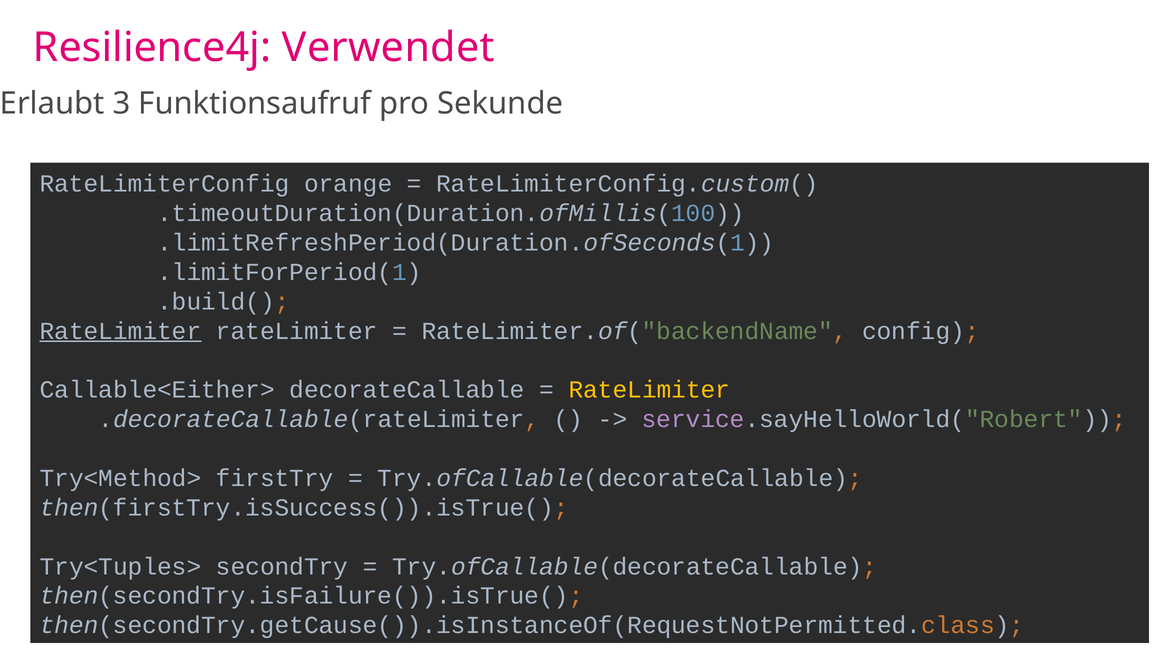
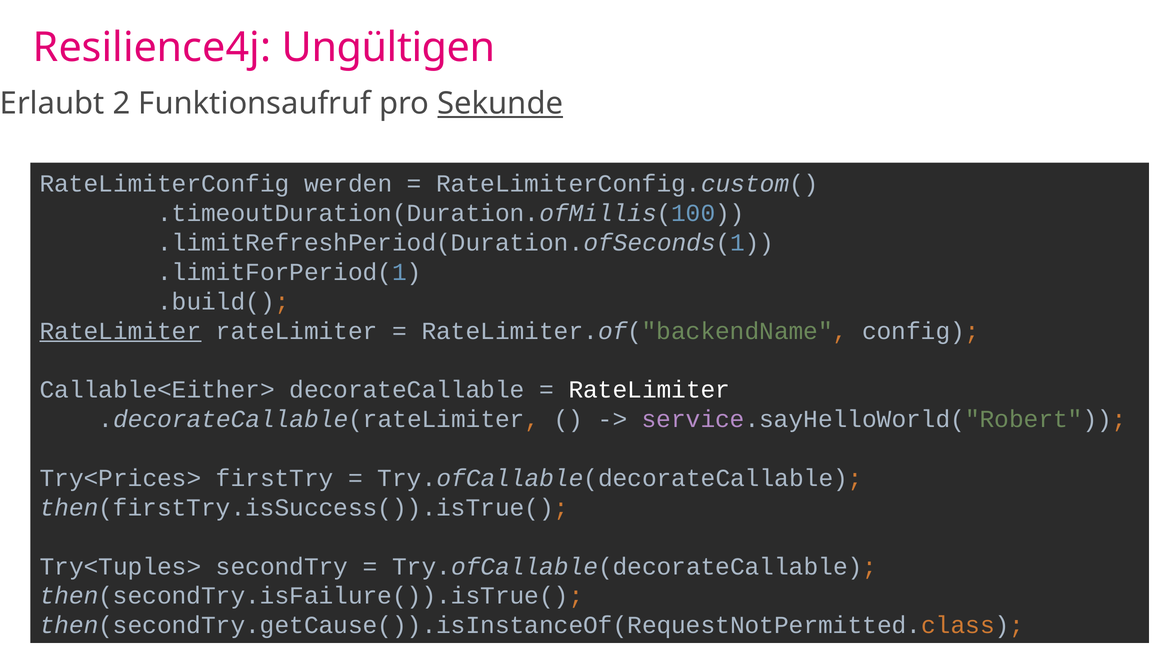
Verwendet: Verwendet -> Ungültigen (389, 48)
3: 3 -> 2 (122, 104)
Sekunde underline: none -> present (500, 104)
orange: orange -> werden (348, 184)
RateLimiter colour: yellow -> white (649, 390)
Try<Method>: Try<Method> -> Try<Prices> (120, 478)
